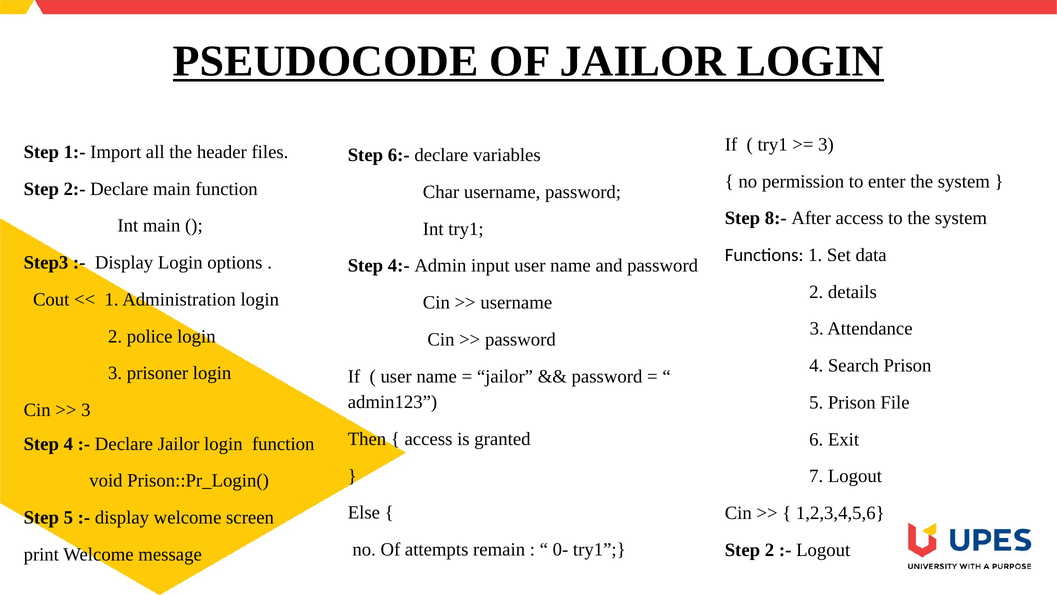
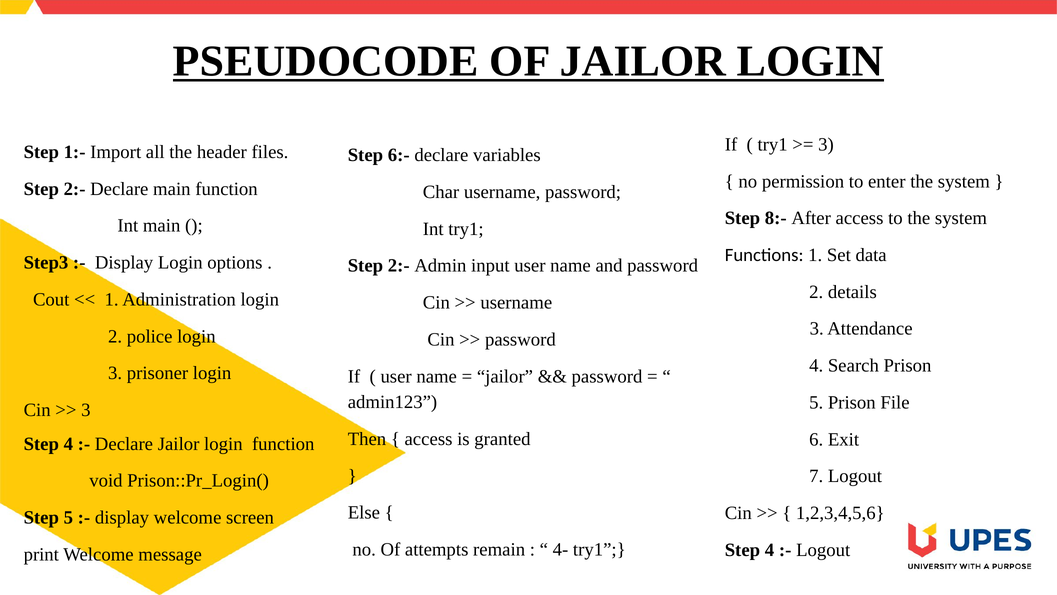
4:-: 4:- -> 2:- (399, 266)
0-: 0- -> 4- (561, 549)
2: 2 -> 4 (769, 550)
